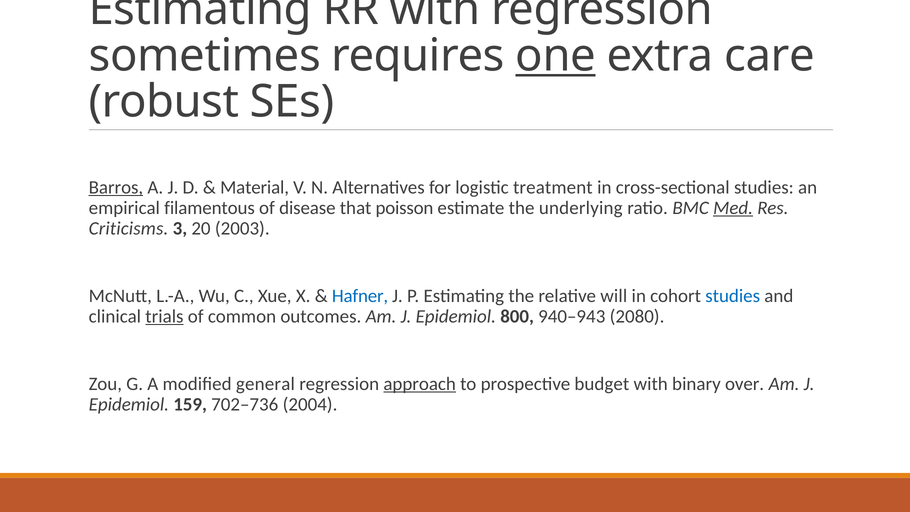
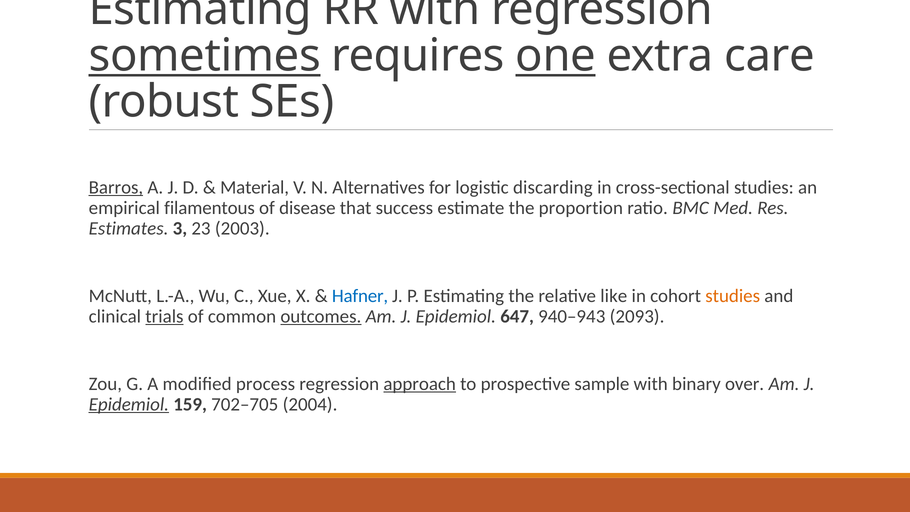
sometimes underline: none -> present (205, 56)
treatment: treatment -> discarding (553, 187)
poisson: poisson -> success (404, 208)
underlying: underlying -> proportion (581, 208)
Med underline: present -> none (733, 208)
Criticisms: Criticisms -> Estimates (129, 228)
20: 20 -> 23 (201, 228)
will: will -> like (614, 296)
studies colour: blue -> orange (733, 296)
outcomes underline: none -> present (321, 316)
800: 800 -> 647 (517, 316)
2080: 2080 -> 2093 (637, 316)
general: general -> process (265, 384)
budget: budget -> sample (602, 384)
Epidemiol underline: none -> present (129, 404)
702–736: 702–736 -> 702–705 (245, 404)
